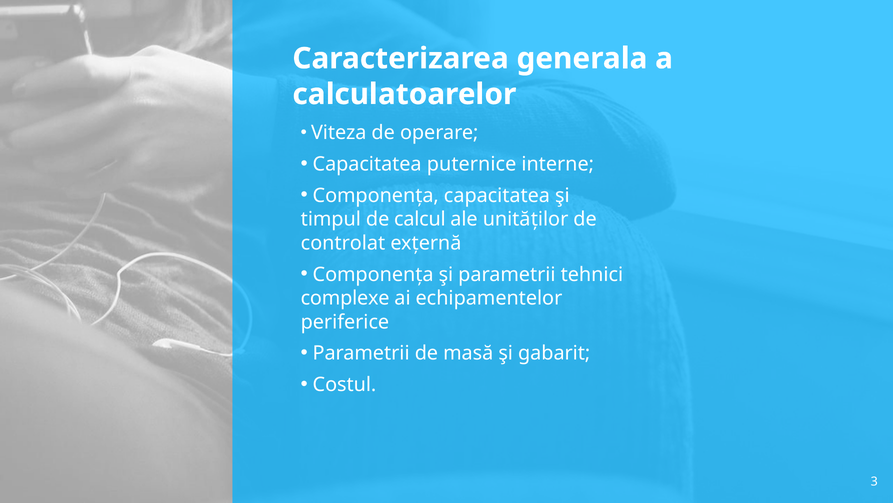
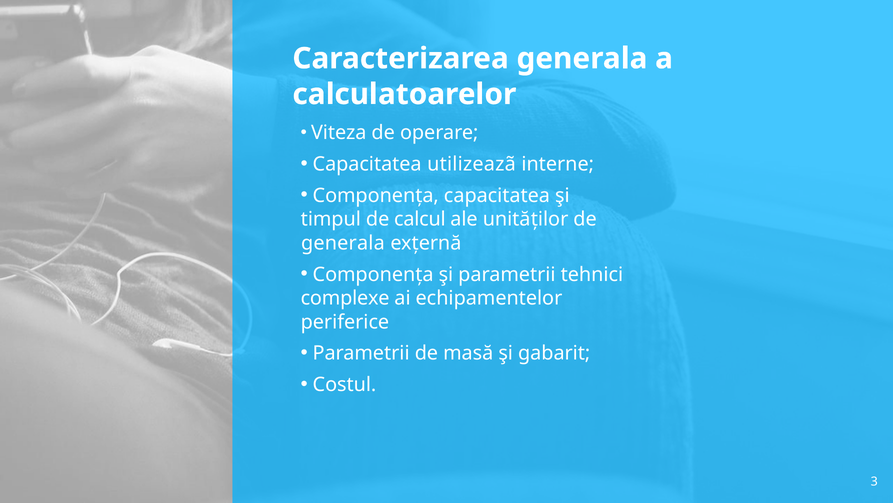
puternice: puternice -> utilizeazã (471, 164)
controlat: controlat -> generala (343, 243)
